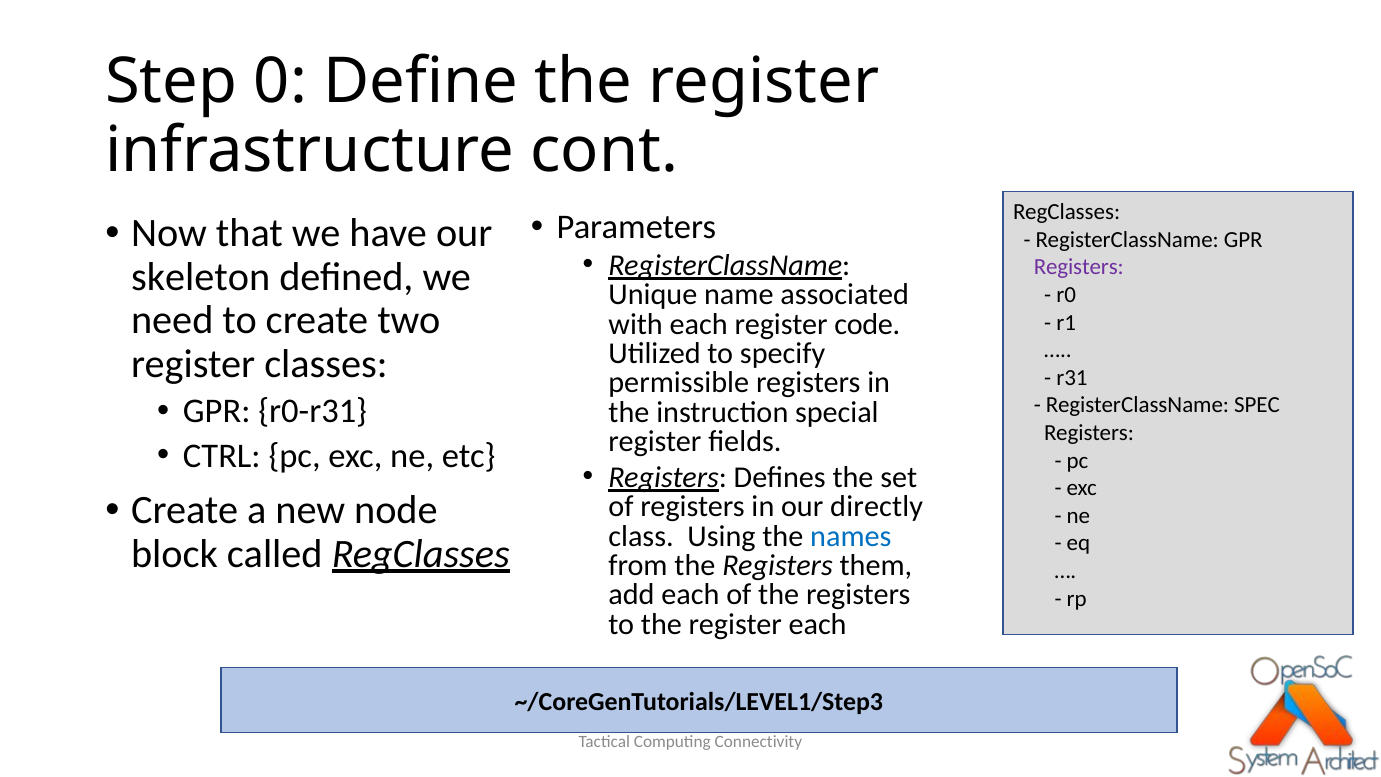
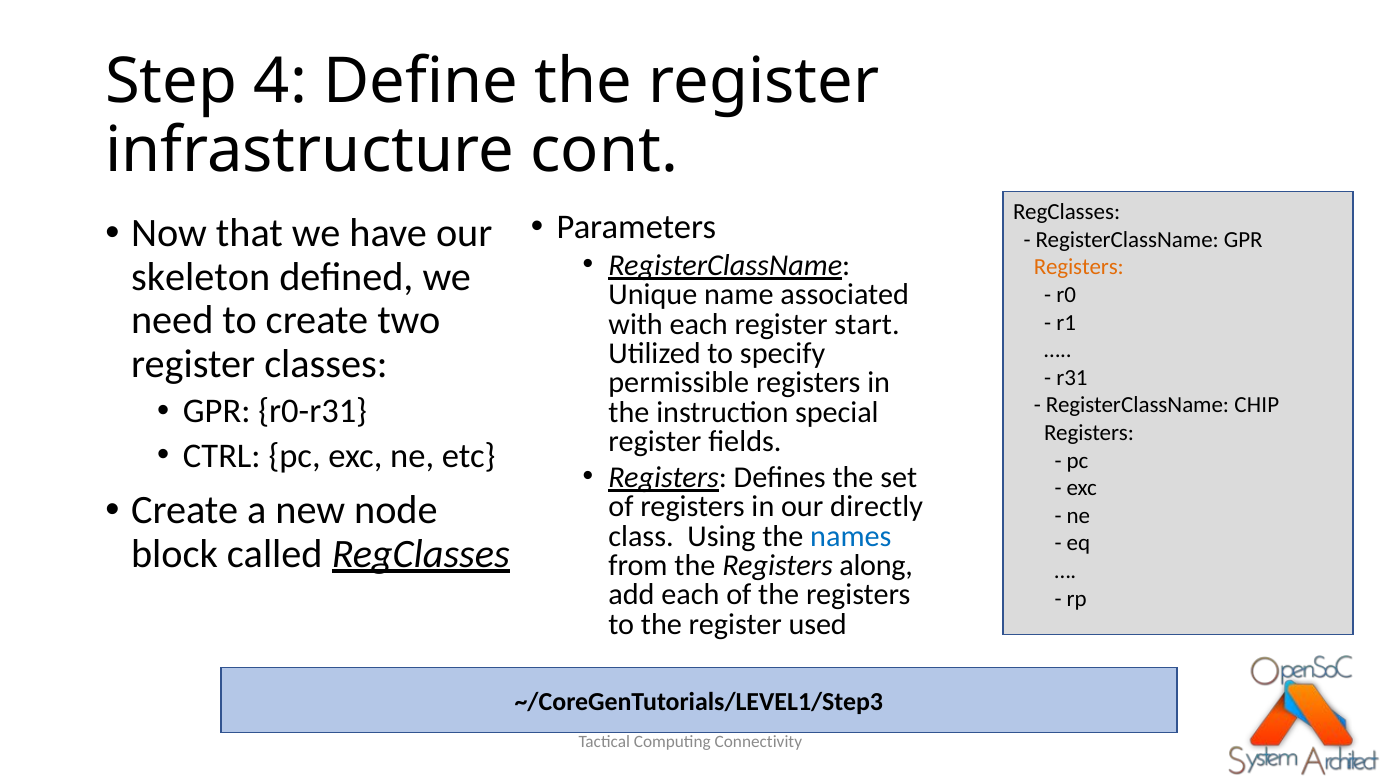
0: 0 -> 4 (281, 82)
Registers colour: purple -> orange (1079, 267)
code: code -> start (867, 324)
SPEC: SPEC -> CHIP (1257, 405)
them: them -> along (876, 566)
register each: each -> used (818, 624)
